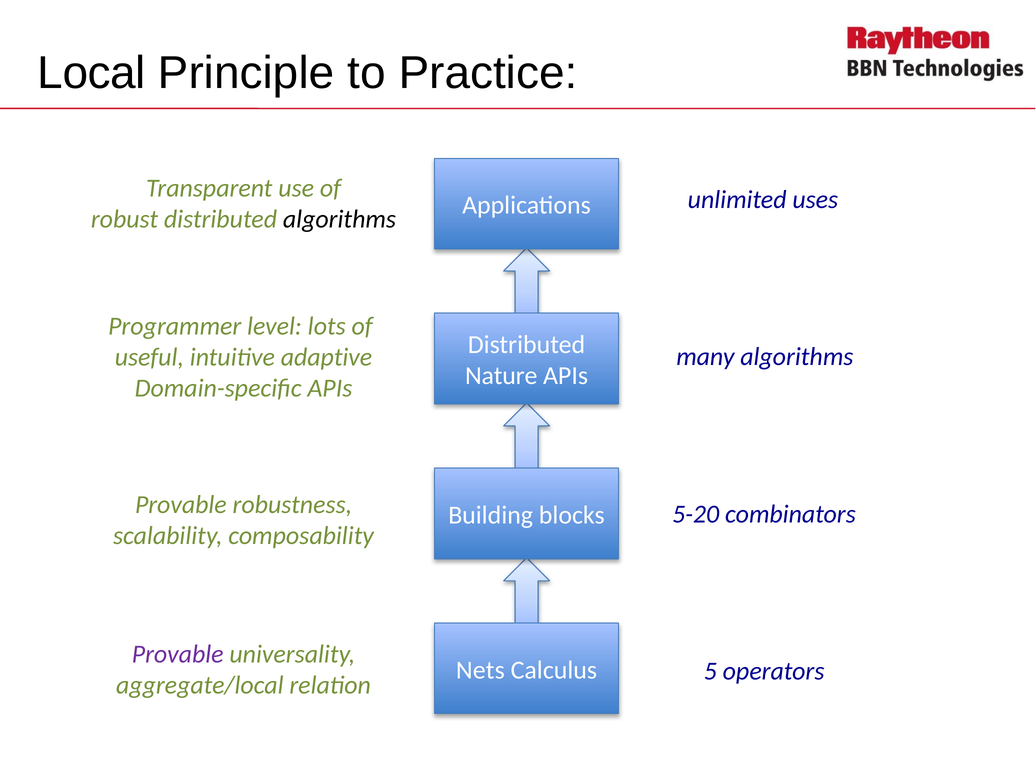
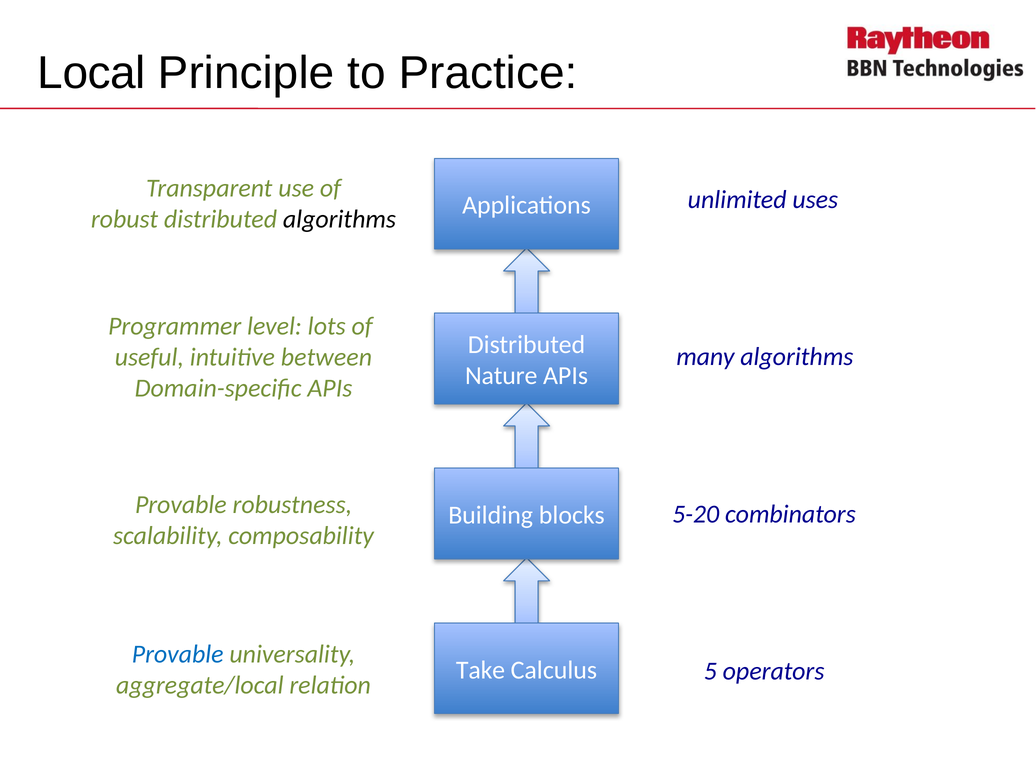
adaptive: adaptive -> between (326, 357)
Provable colour: purple -> blue (178, 654)
Nets: Nets -> Take (481, 670)
